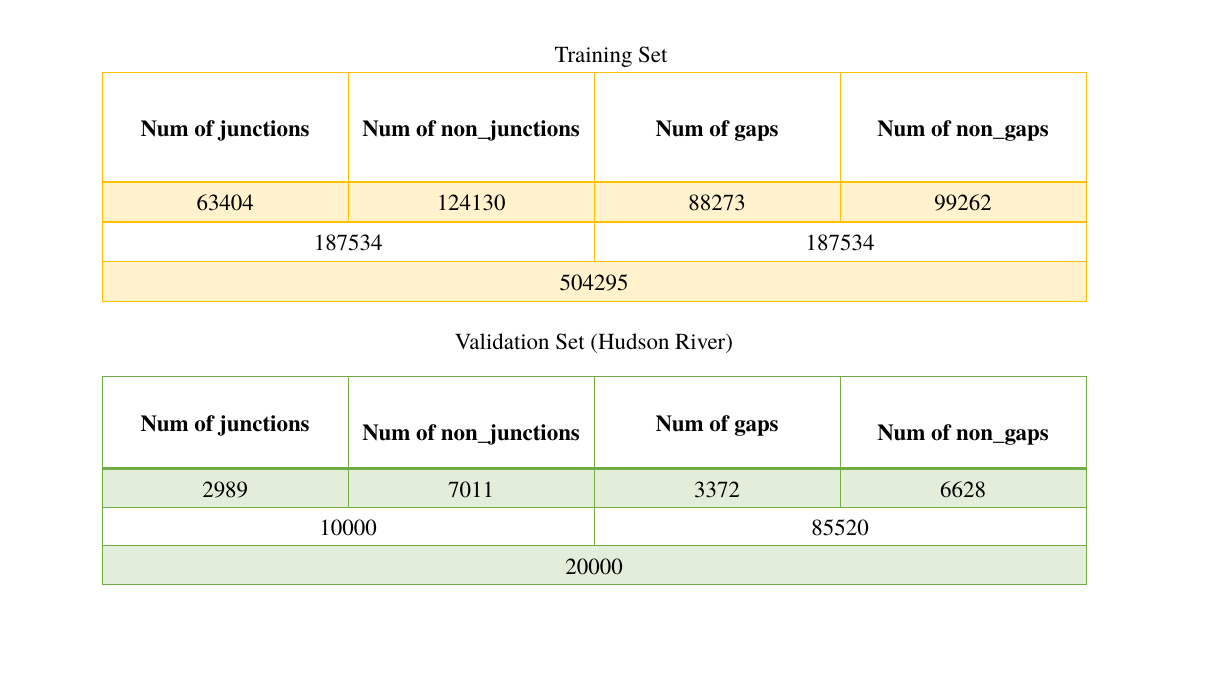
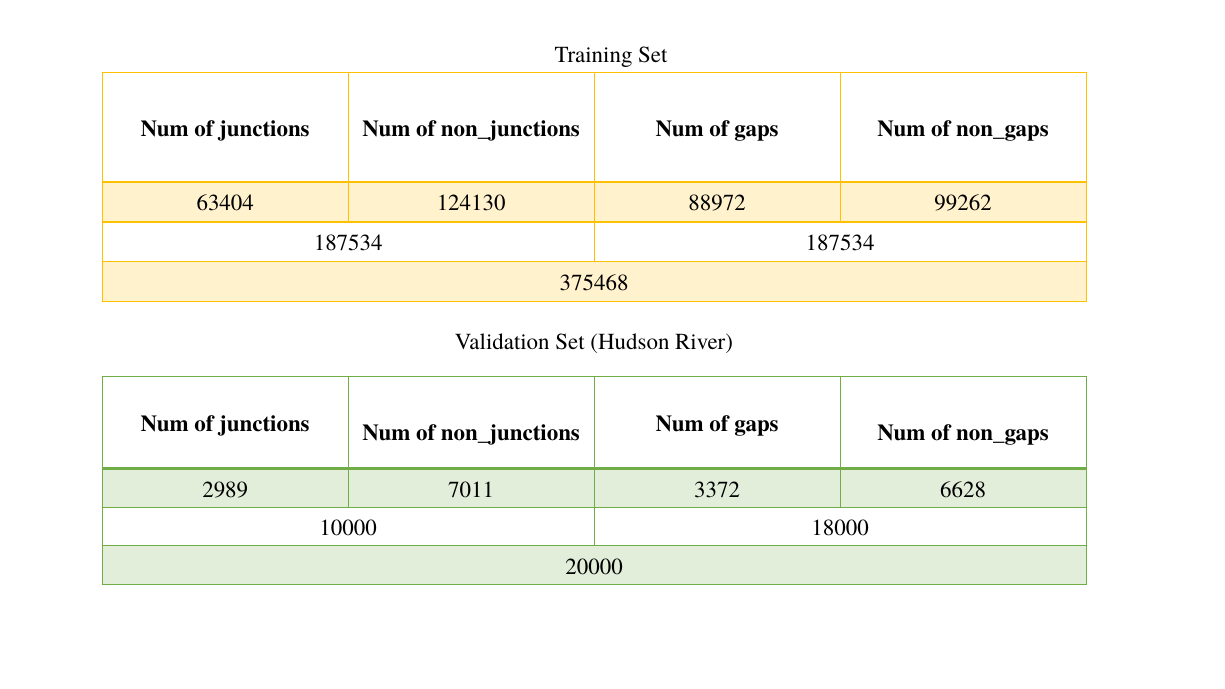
88273: 88273 -> 88972 (717, 203)
504295: 504295 -> 375468 (594, 283)
85520: 85520 -> 18000 (840, 528)
